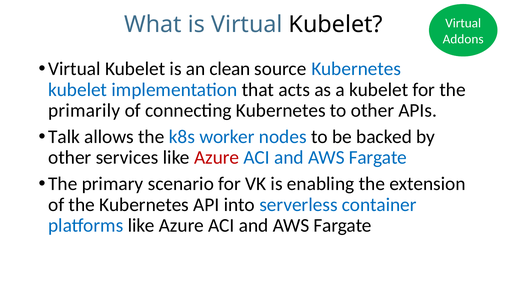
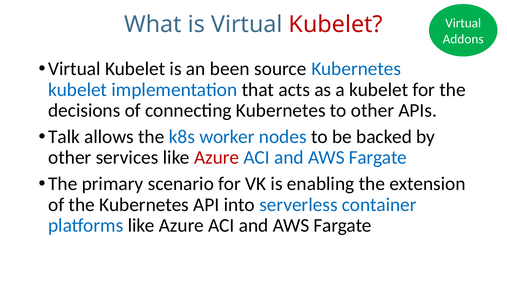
Kubelet colour: black -> red (336, 24)
clean: clean -> been (230, 69)
primarily: primarily -> decisions (84, 111)
